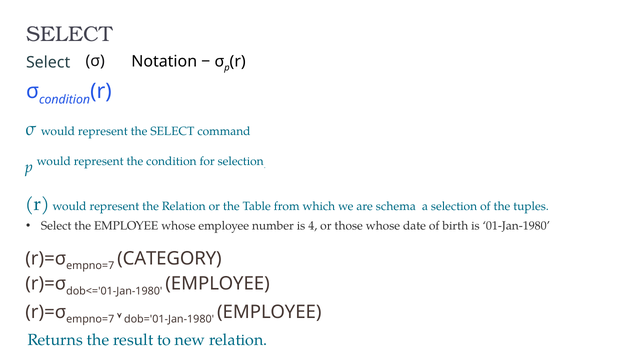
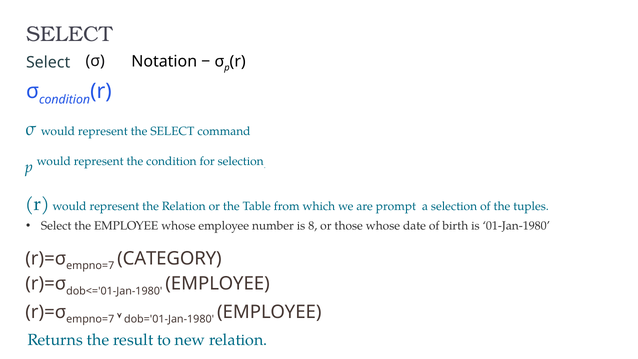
schema: schema -> prompt (396, 206)
4: 4 -> 8 (313, 226)
